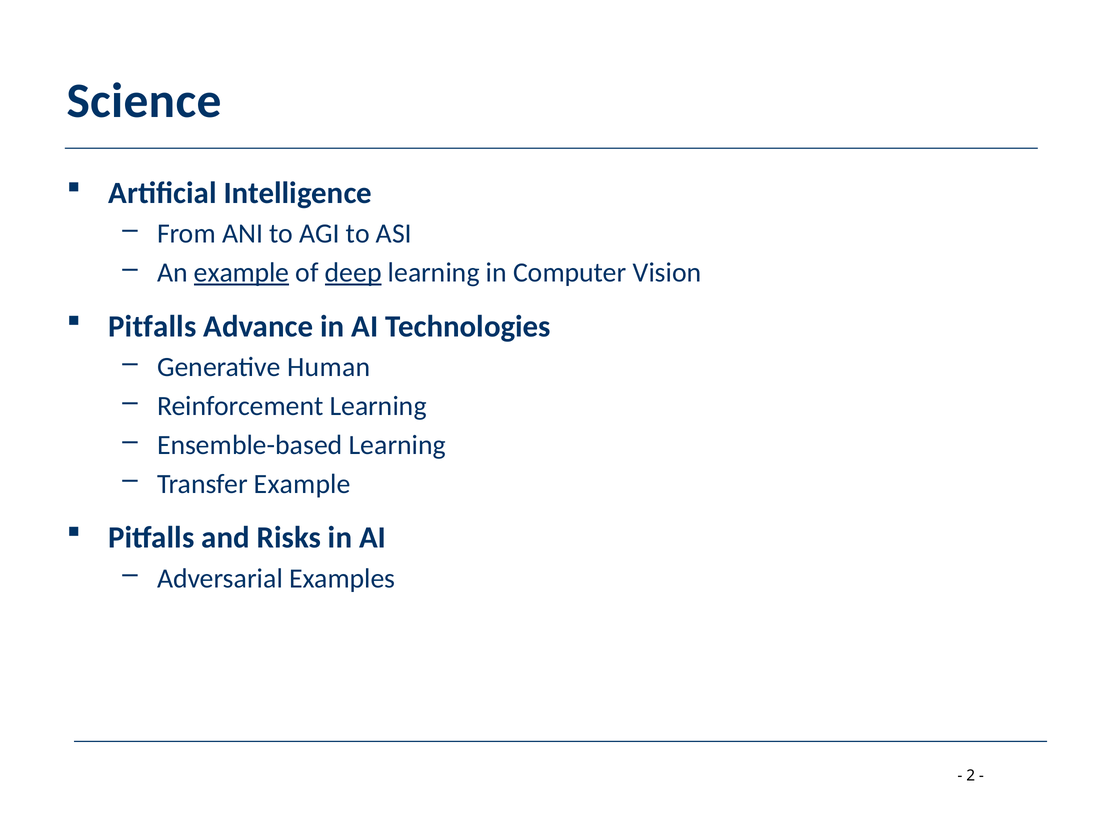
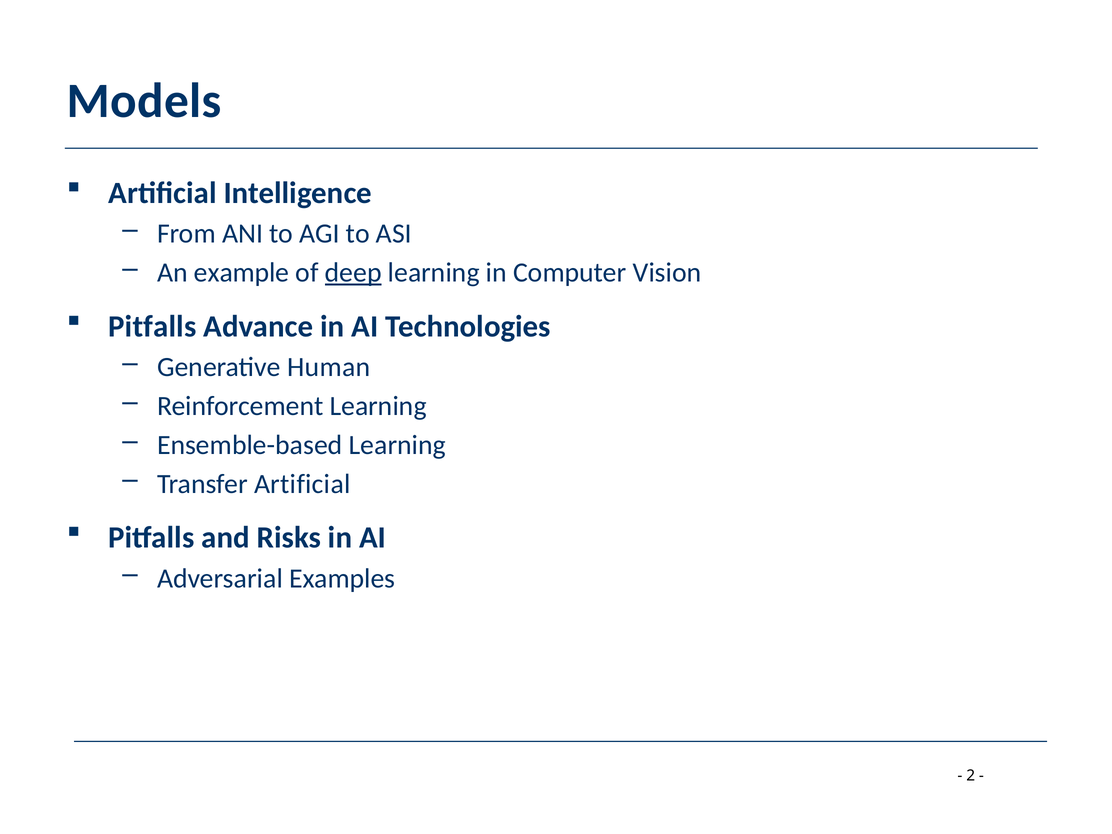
Science: Science -> Models (144, 101)
example underline: present -> none (242, 273)
Transfer Example: Example -> Artificial (302, 484)
